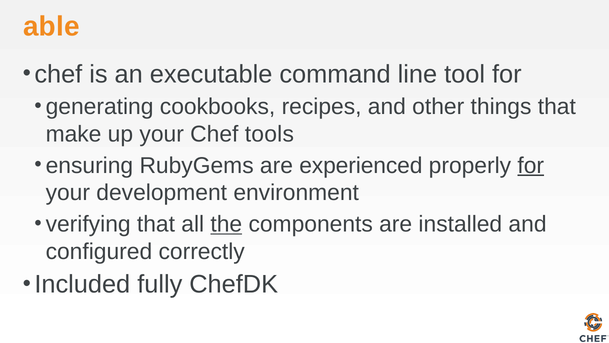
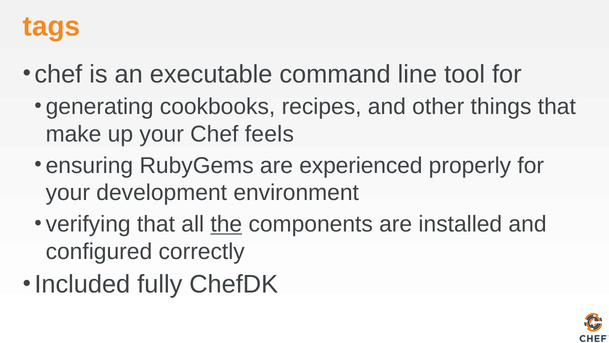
able: able -> tags (52, 26)
tools: tools -> feels (269, 134)
for underline: present -> none (531, 165)
